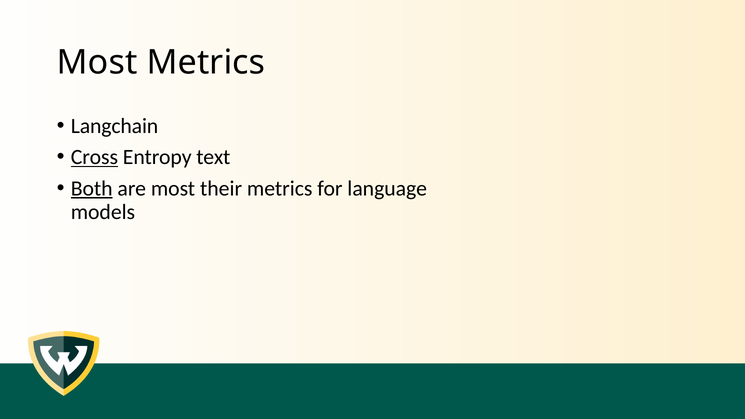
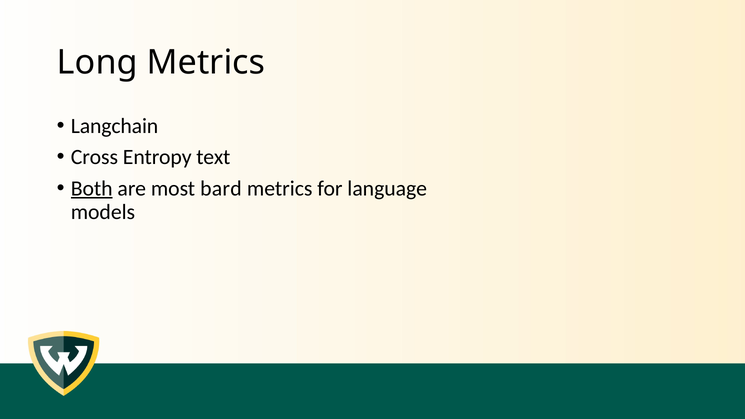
Most: Most -> Long (97, 63)
Cross underline: present -> none (94, 157)
their: their -> bard (221, 188)
